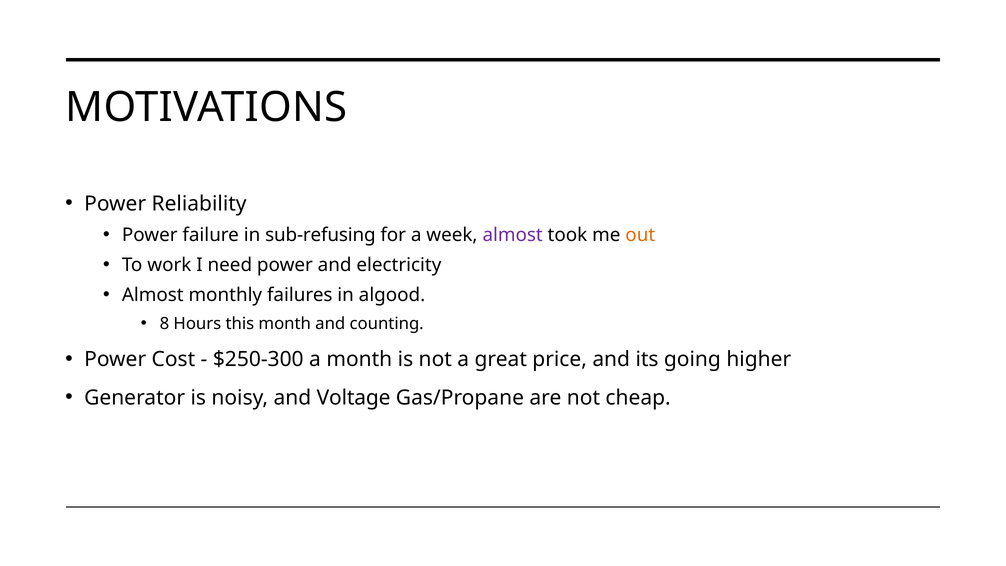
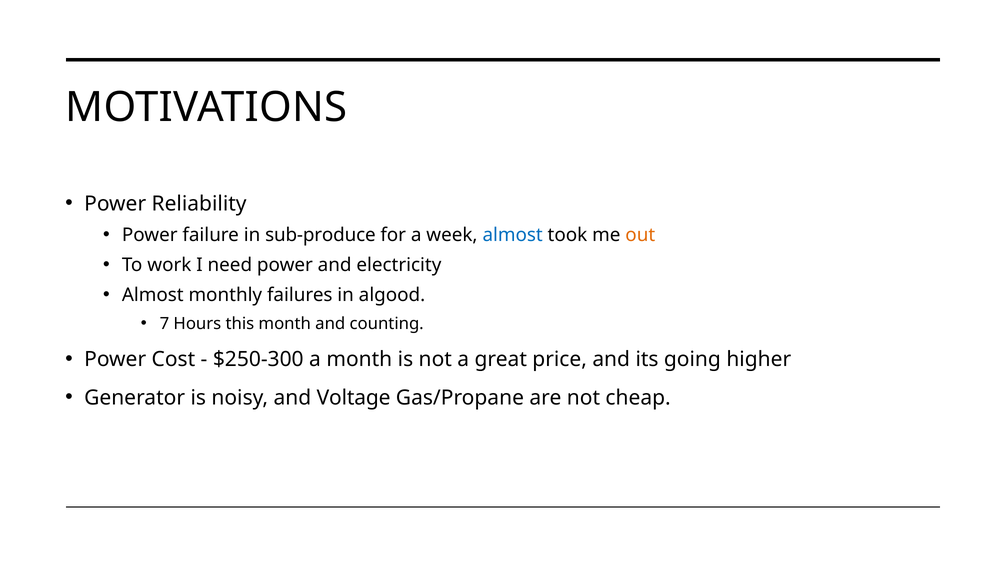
sub-refusing: sub-refusing -> sub-produce (320, 235)
almost colour: purple -> blue (513, 235)
8: 8 -> 7 (164, 324)
